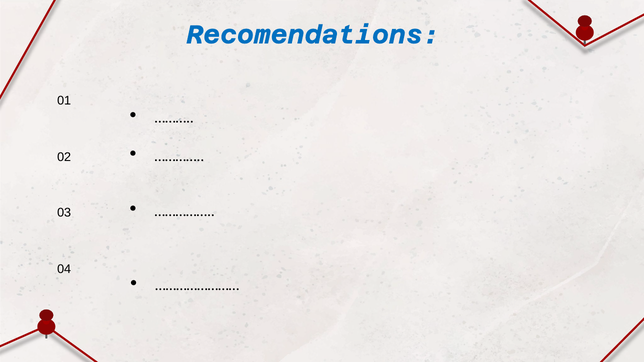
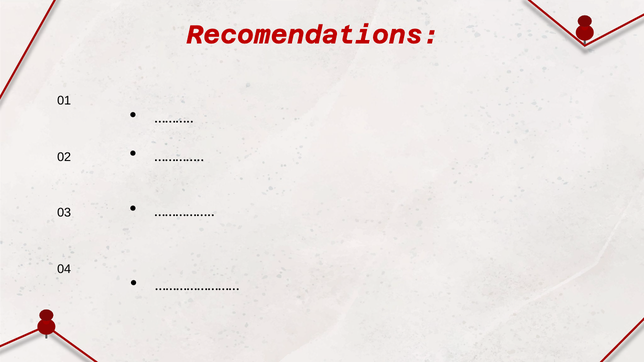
Recomendations colour: blue -> red (313, 35)
